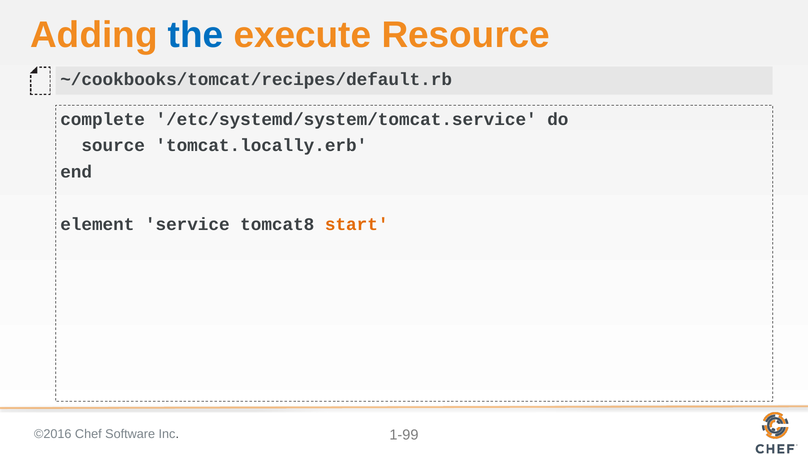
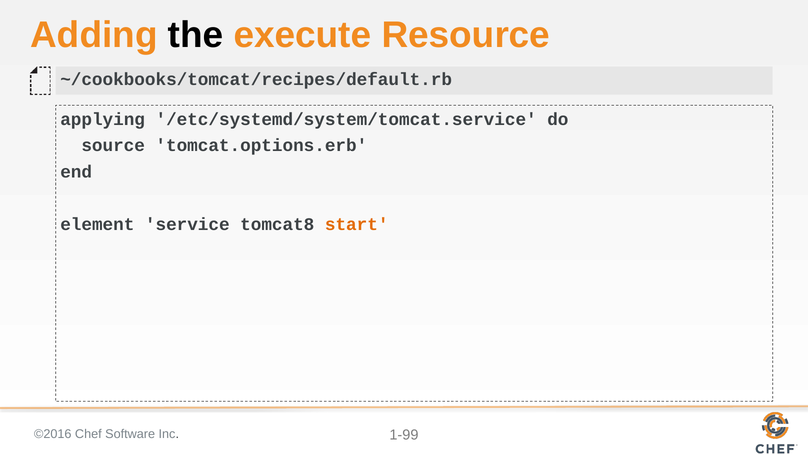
the colour: blue -> black (196, 35)
complete: complete -> applying (103, 119)
tomcat.locally.erb: tomcat.locally.erb -> tomcat.options.erb (261, 145)
